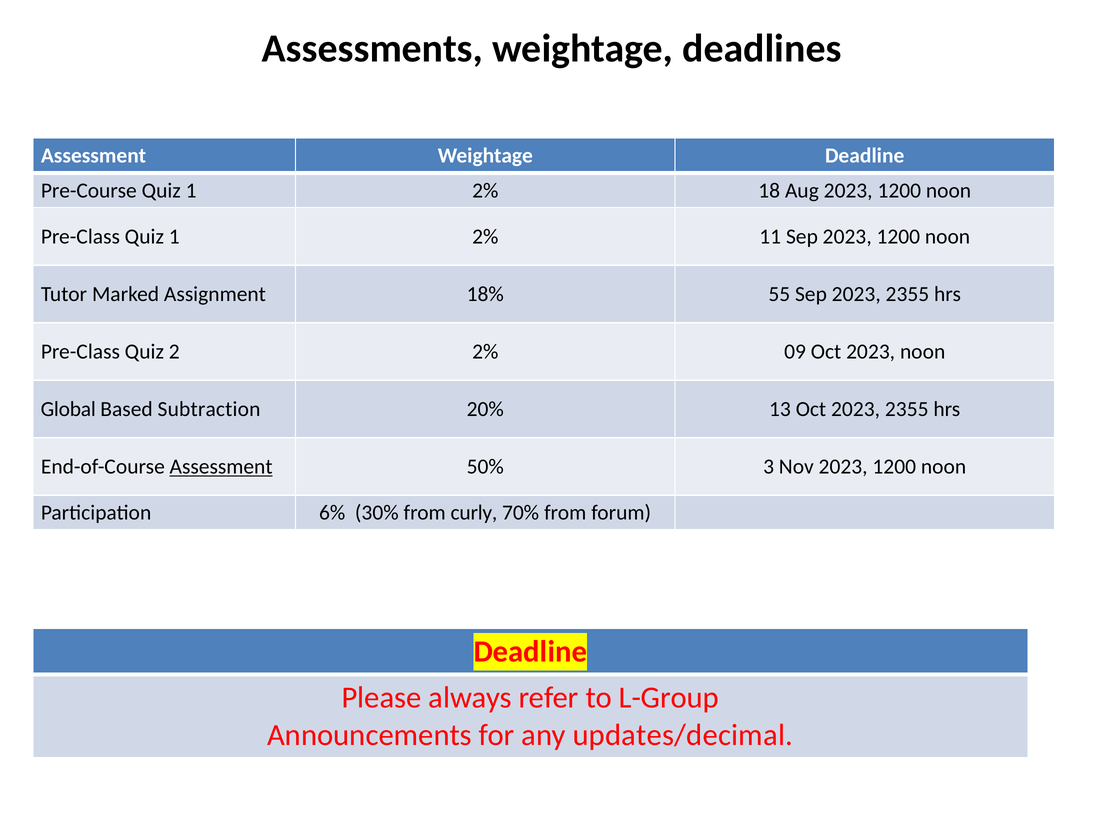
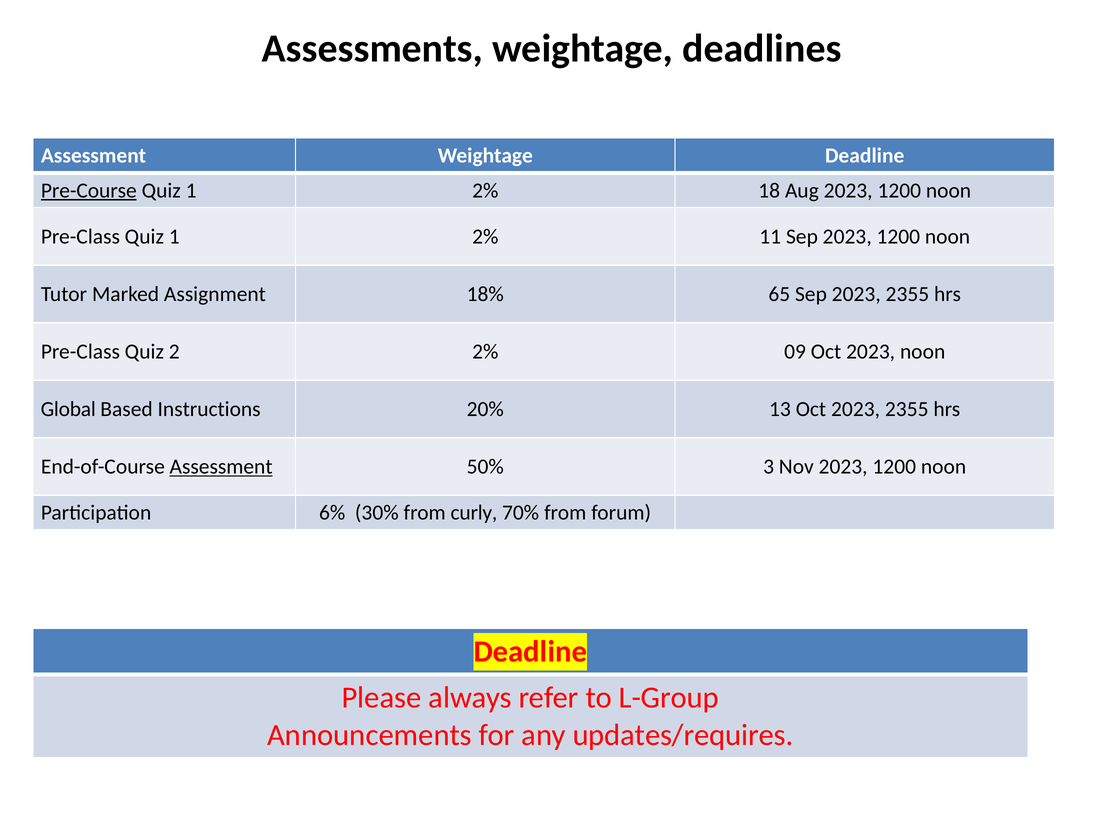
Pre-Course underline: none -> present (89, 191)
55: 55 -> 65 (779, 294)
Subtraction: Subtraction -> Instructions (209, 409)
updates/decimal: updates/decimal -> updates/requires (683, 735)
